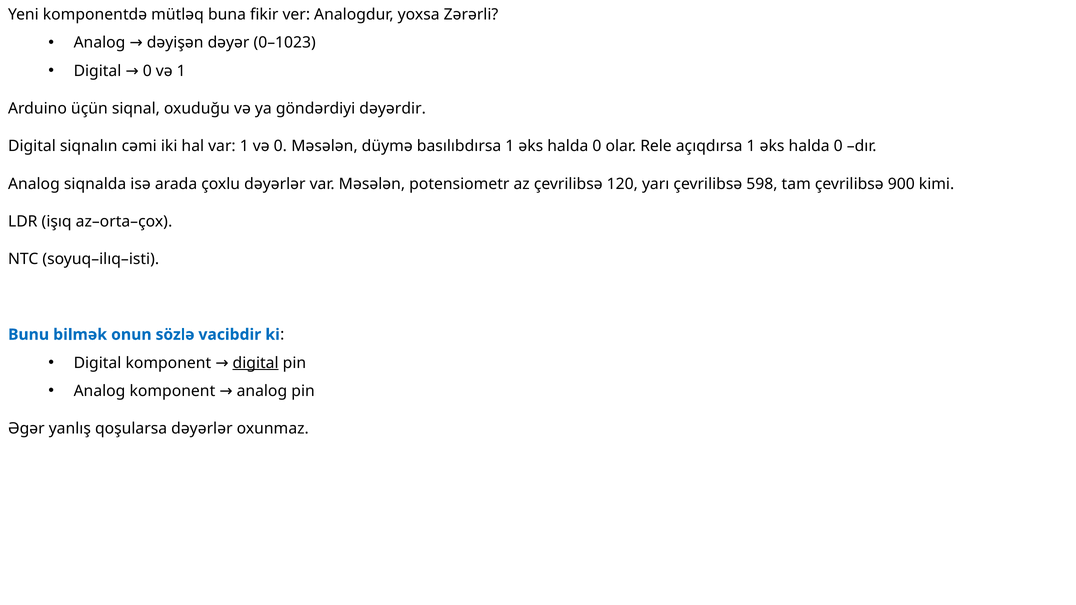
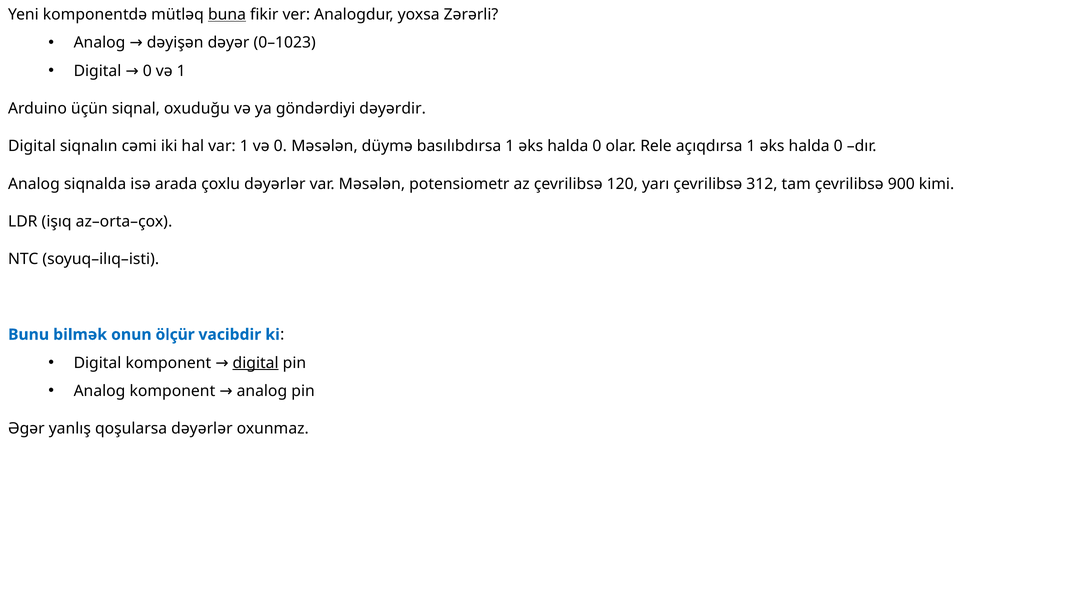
buna underline: none -> present (227, 14)
598: 598 -> 312 (762, 184)
sözlə: sözlə -> ölçür (175, 335)
